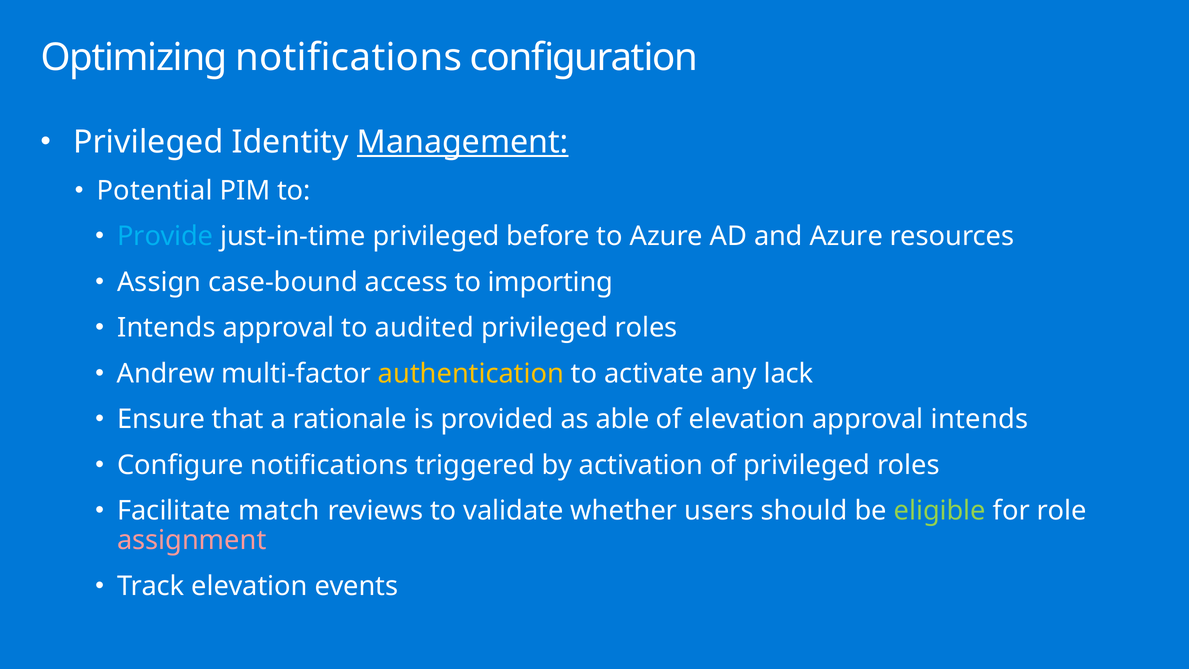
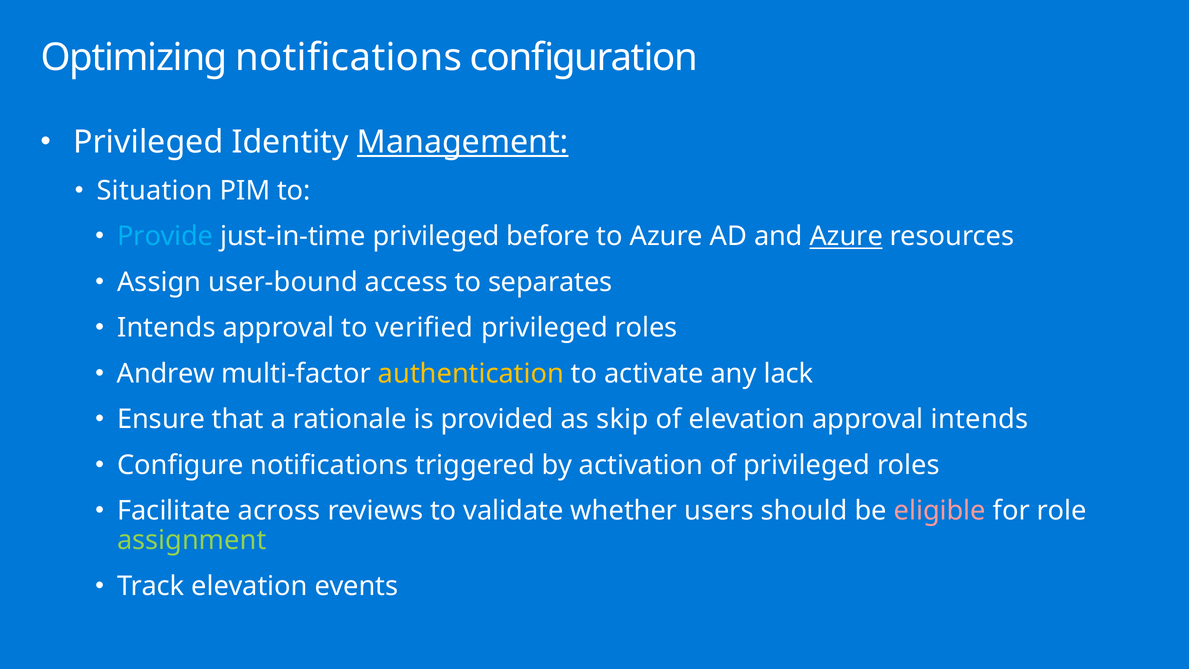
Potential: Potential -> Situation (155, 191)
Azure underline: none -> present (846, 236)
case-bound: case-bound -> user-bound (283, 282)
importing: importing -> separates (550, 282)
audited: audited -> verified (424, 328)
able: able -> skip (622, 419)
match: match -> across (279, 511)
eligible colour: light green -> pink (940, 511)
assignment colour: pink -> light green (192, 540)
